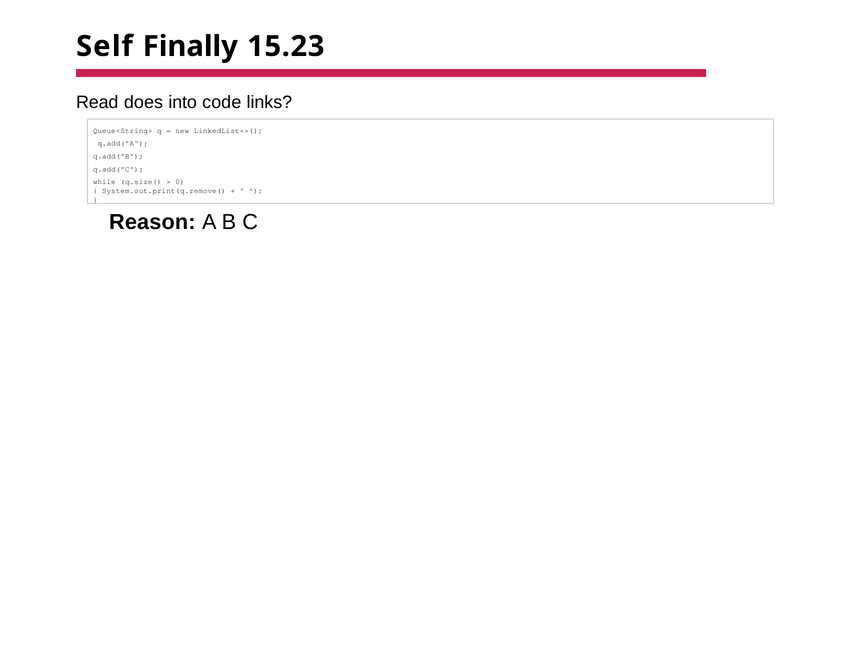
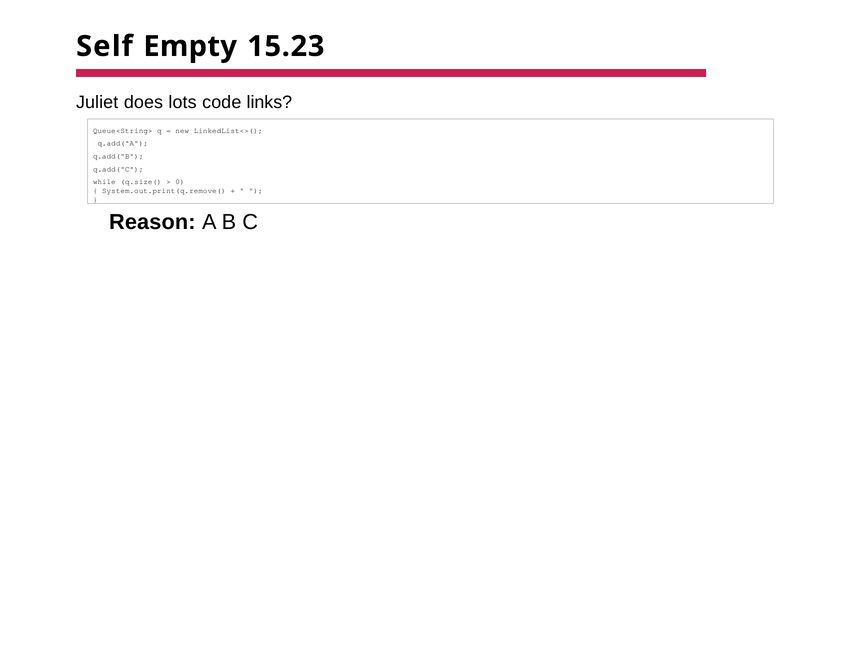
Finally: Finally -> Empty (190, 46)
Read: Read -> Juliet (97, 102)
into: into -> lots (183, 102)
